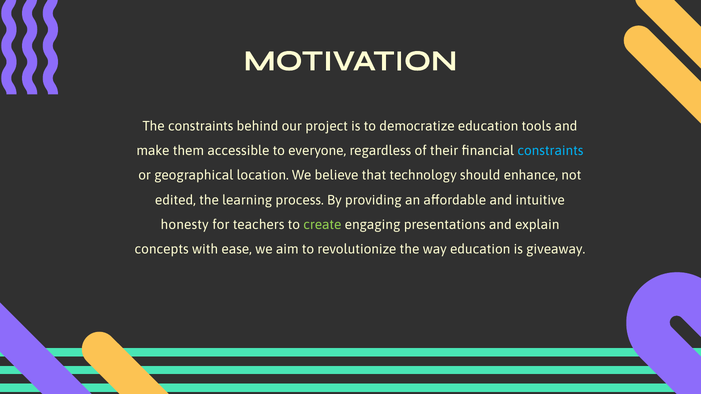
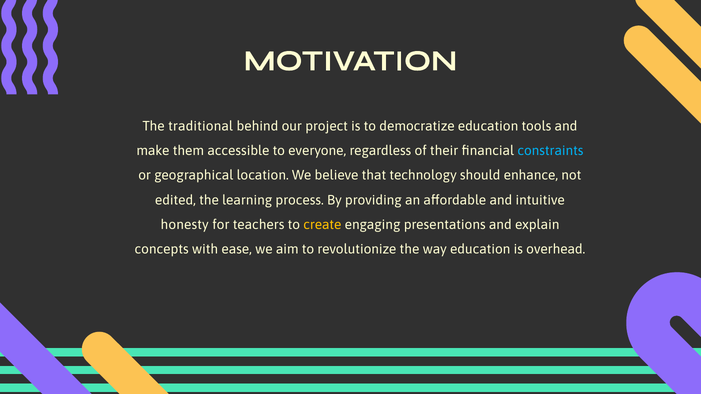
The constraints: constraints -> traditional (201, 127)
create colour: light green -> yellow (322, 225)
giveaway: giveaway -> overhead (556, 249)
